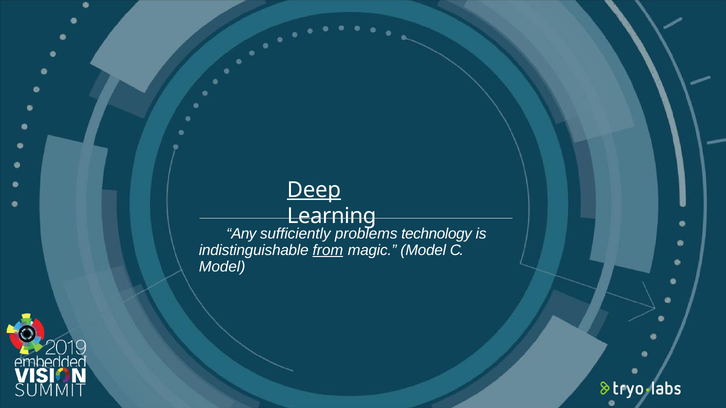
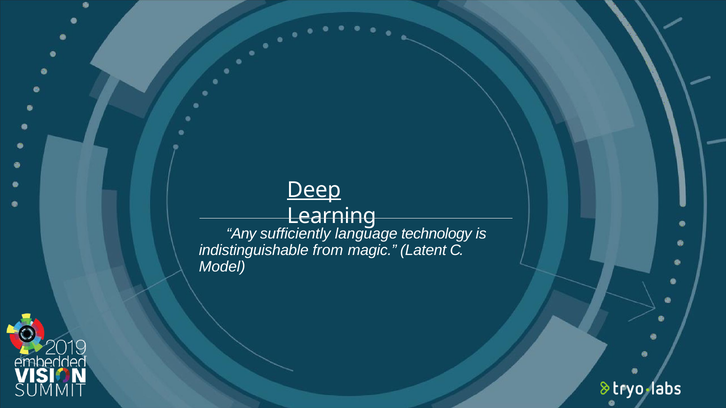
problems: problems -> language (366, 234)
from underline: present -> none (328, 250)
magic Model: Model -> Latent (423, 250)
